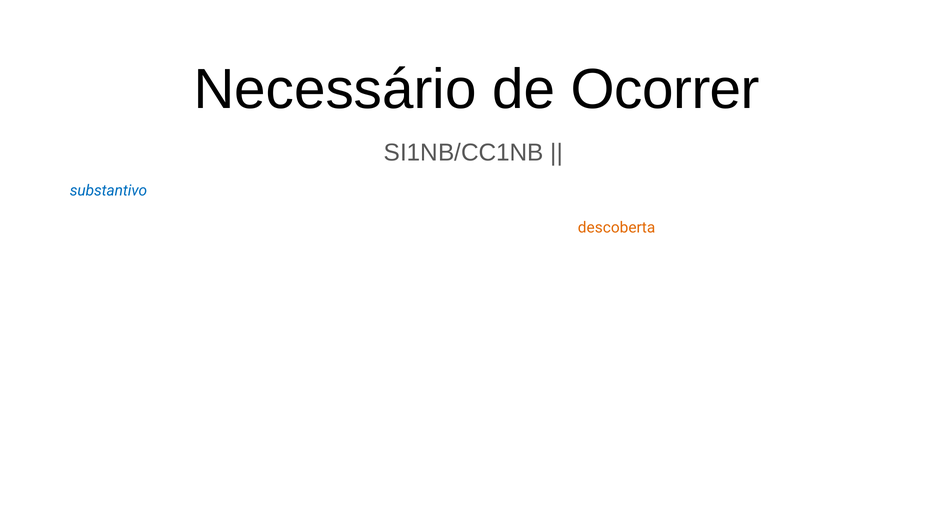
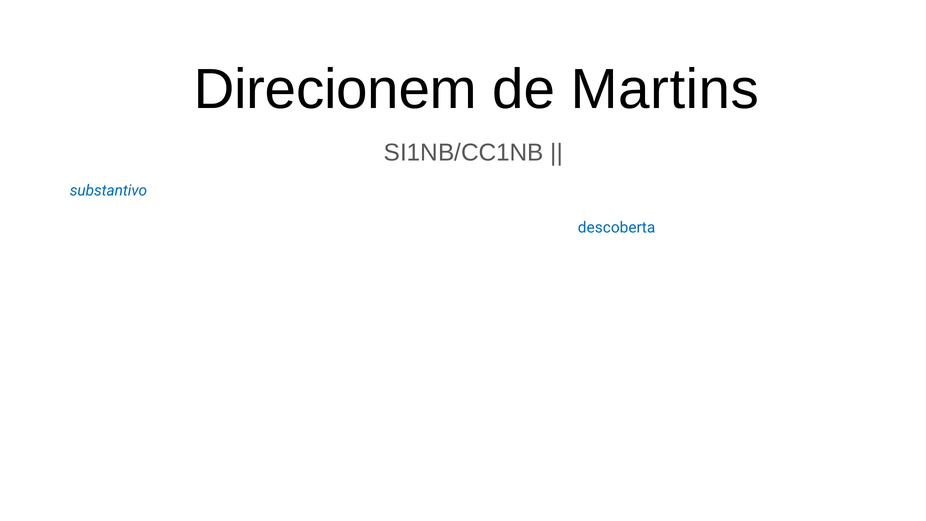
Necessário: Necessário -> Direcionem (335, 89)
Ocorrer: Ocorrer -> Martins (665, 89)
descoberta colour: orange -> blue (617, 228)
